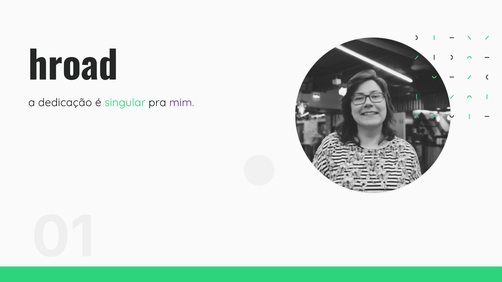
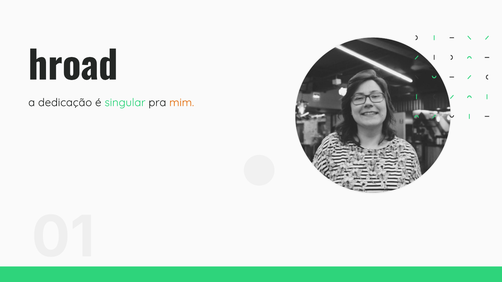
mim colour: purple -> orange (182, 103)
